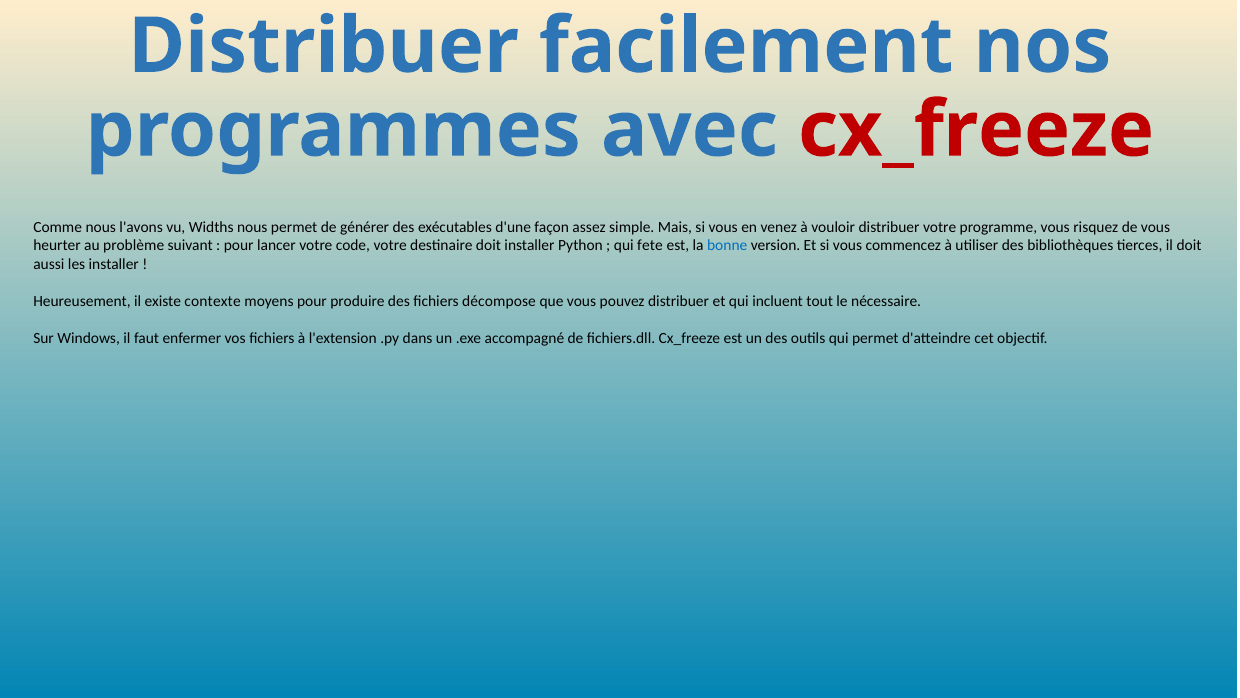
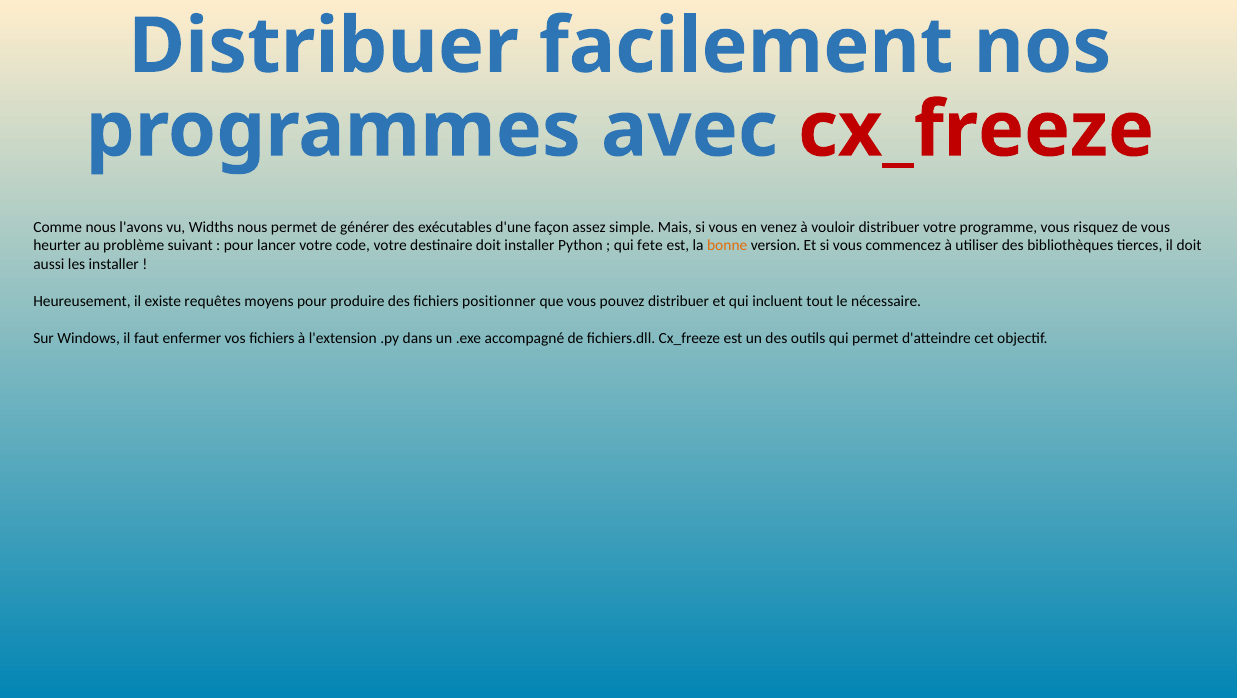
bonne colour: blue -> orange (727, 245)
contexte: contexte -> requêtes (213, 301)
décompose: décompose -> positionner (499, 301)
